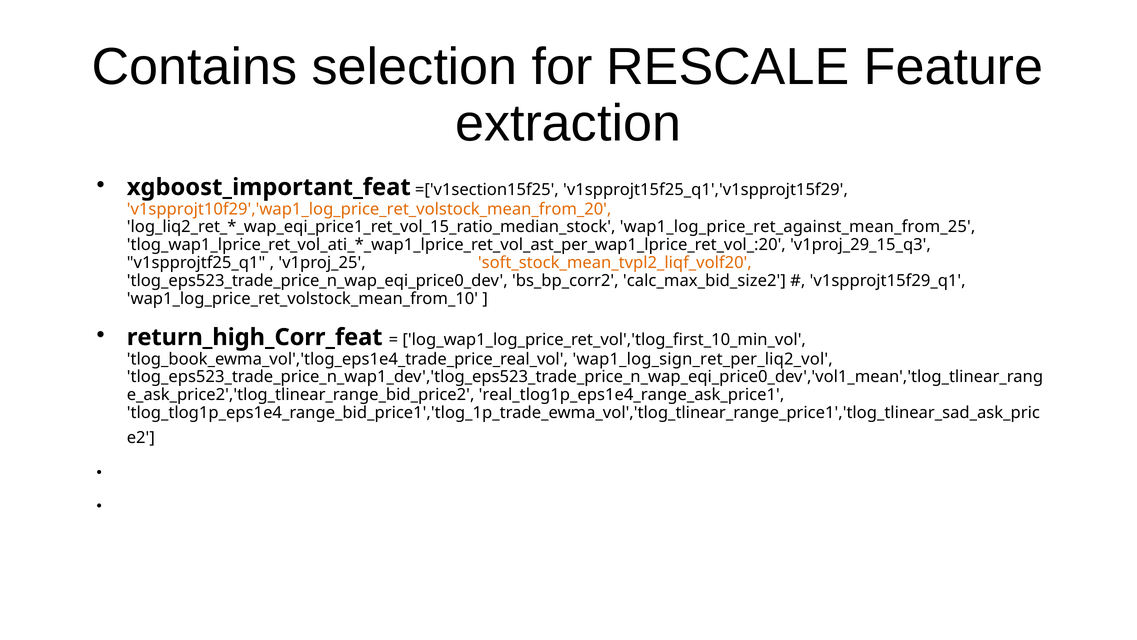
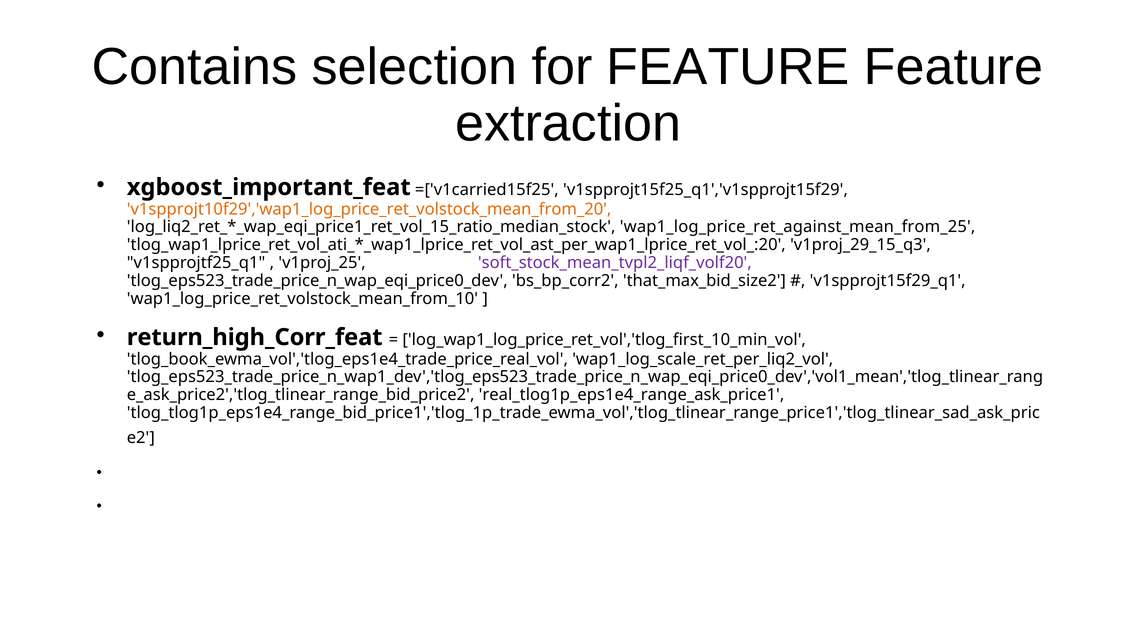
for RESCALE: RESCALE -> FEATURE (728, 67)
=['v1section15f25: =['v1section15f25 -> =['v1carried15f25 (487, 189)
soft_stock_mean_tvpl2_liqf_volf20 colour: orange -> purple (615, 263)
calc_max_bid_size2: calc_max_bid_size2 -> that_max_bid_size2 (704, 281)
wap1_log_sign_ret_per_liq2_vol: wap1_log_sign_ret_per_liq2_vol -> wap1_log_scale_ret_per_liq2_vol (703, 359)
